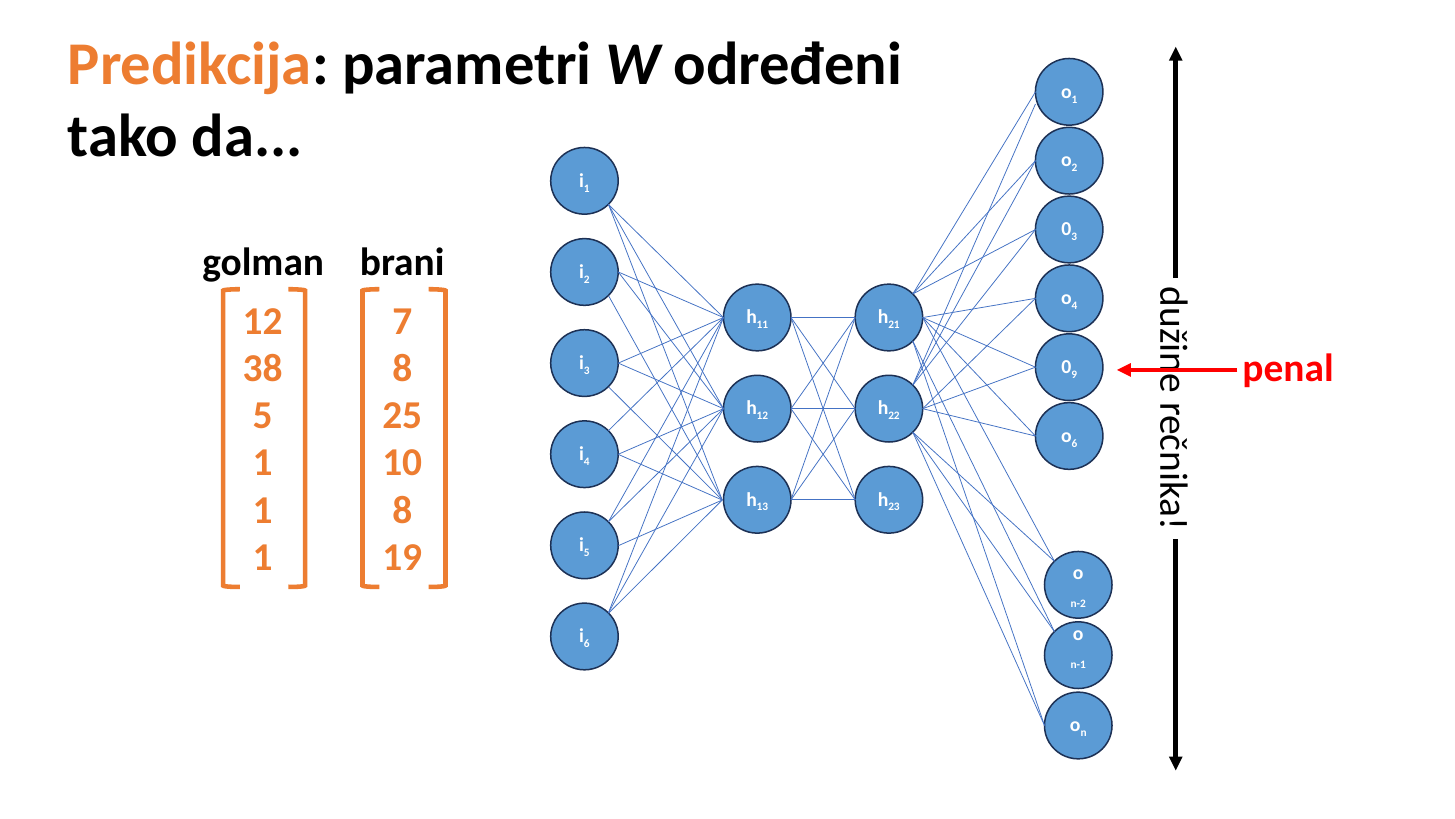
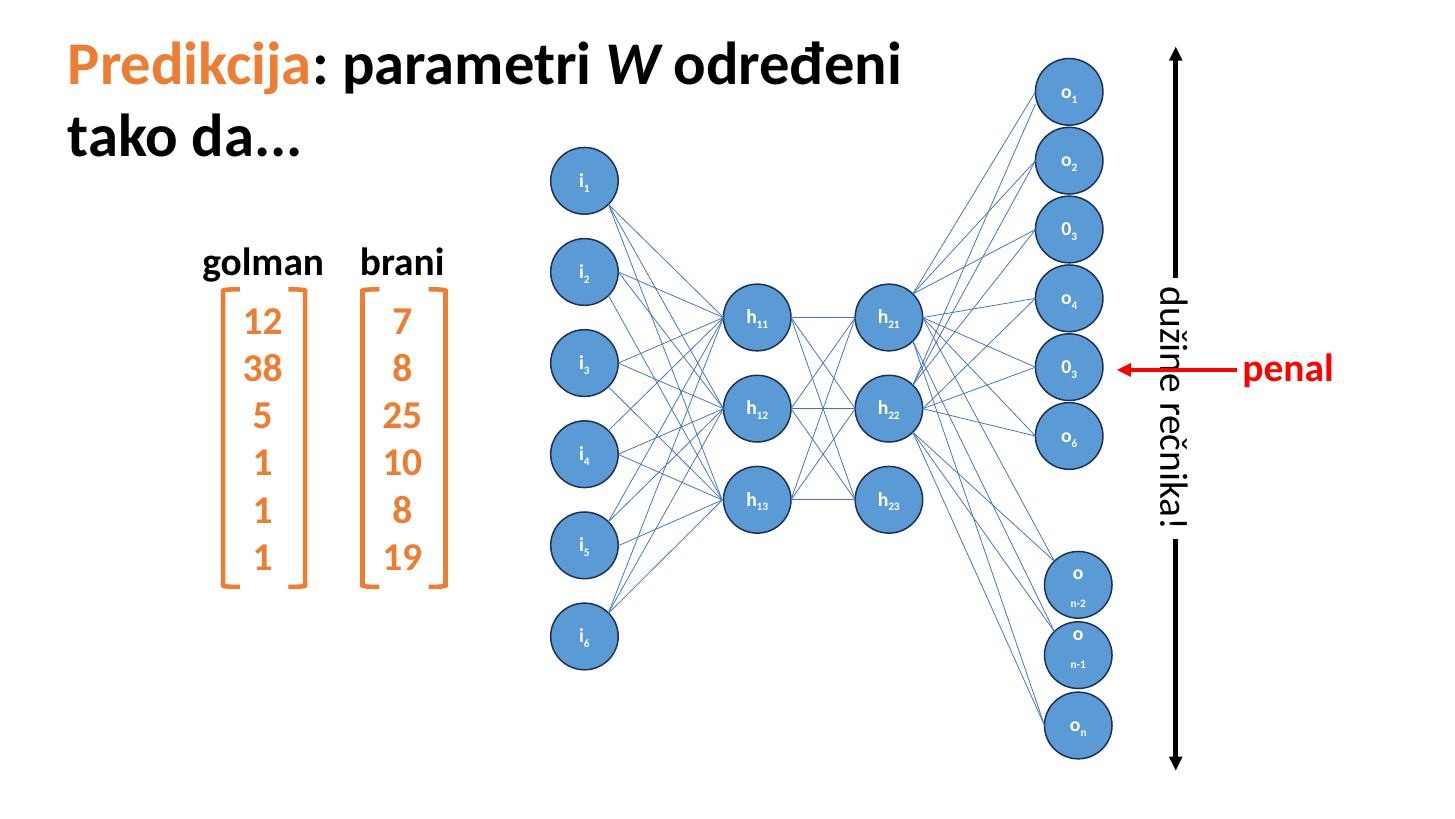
9: 9 -> 3 (1074, 374)
